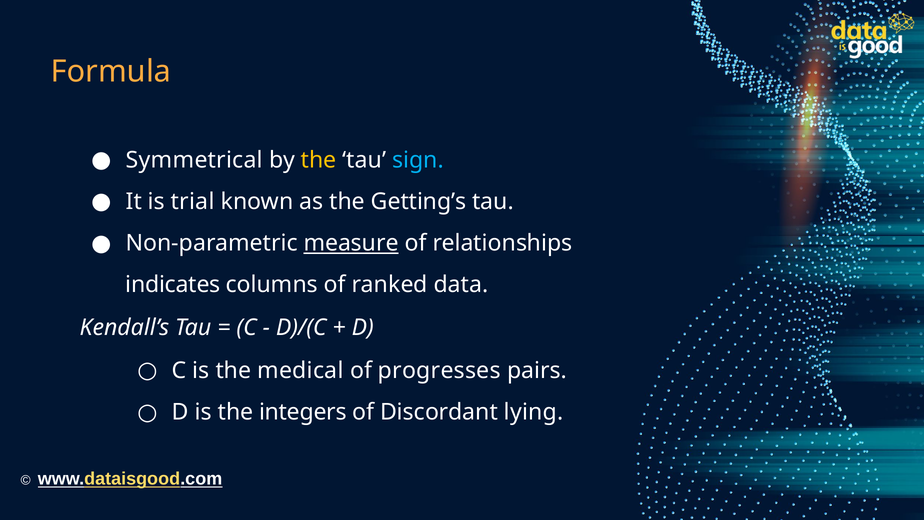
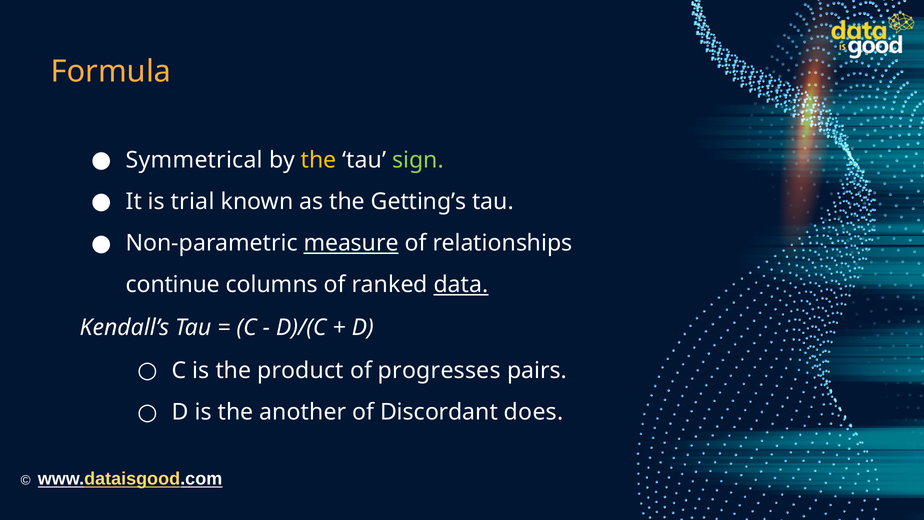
sign colour: light blue -> light green (418, 160)
indicates: indicates -> continue (173, 285)
data underline: none -> present (461, 285)
medical: medical -> product (300, 370)
integers: integers -> another (303, 412)
lying: lying -> does (534, 412)
